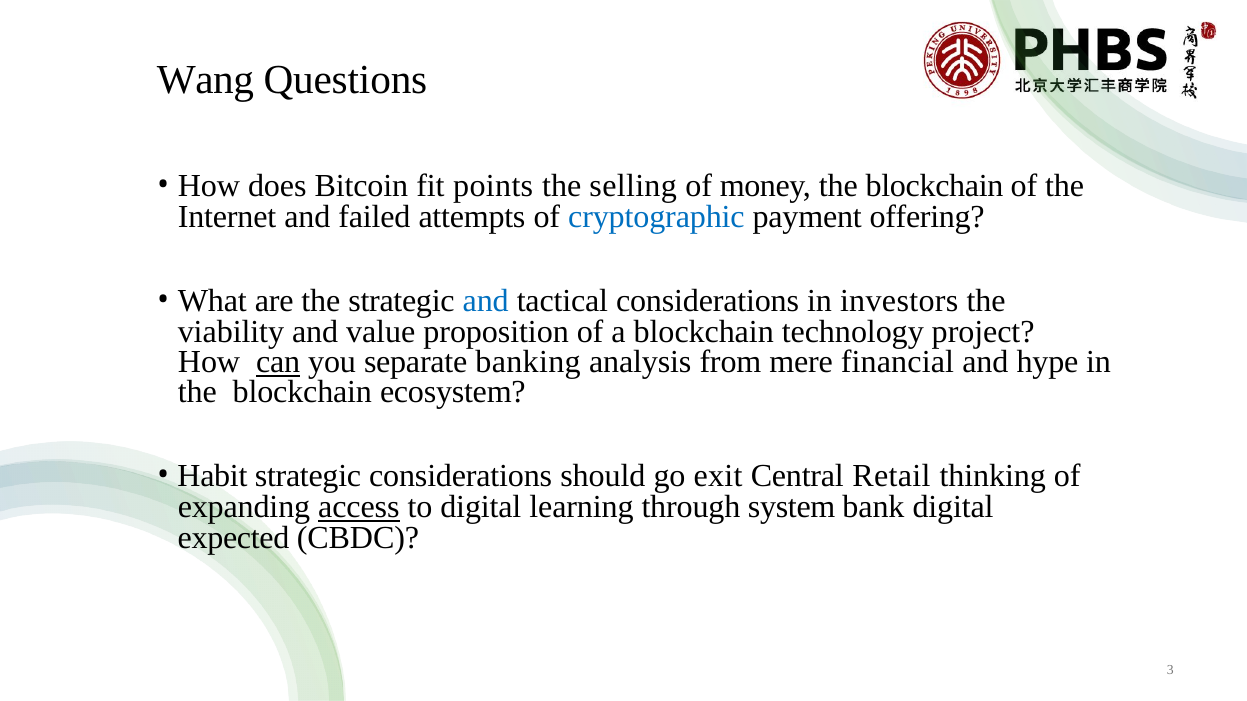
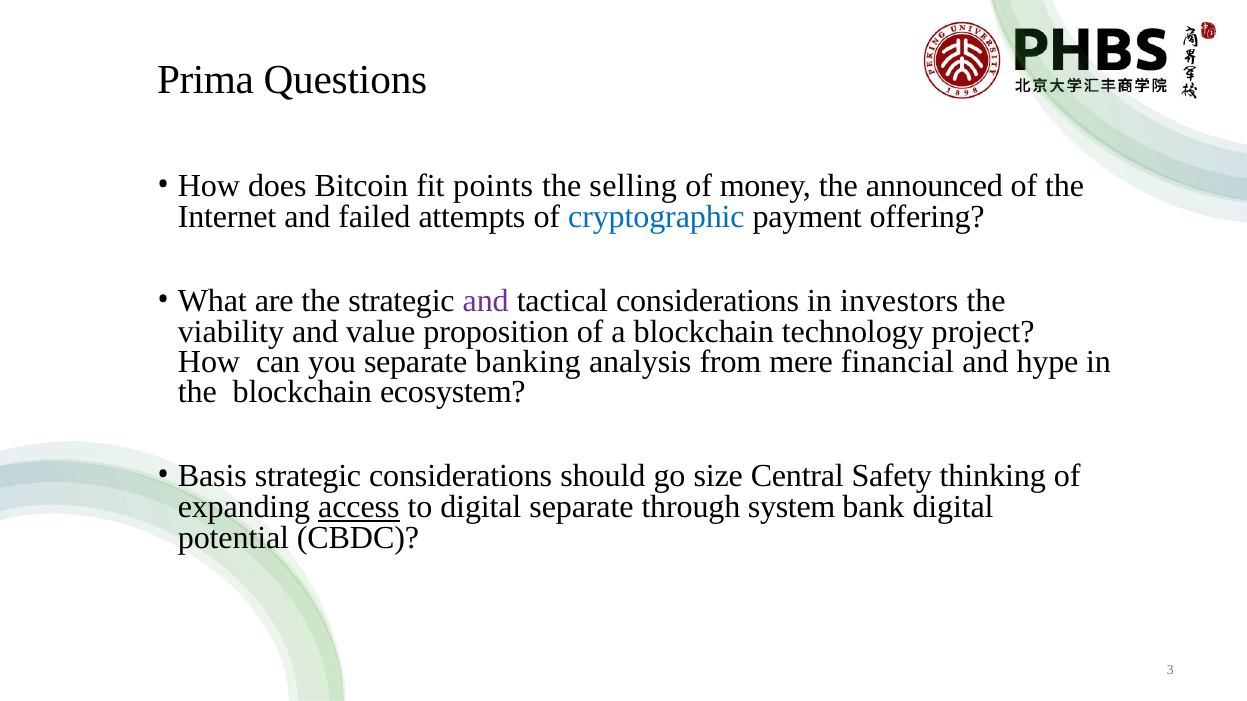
Wang: Wang -> Prima (205, 80)
money the blockchain: blockchain -> announced (934, 186)
and colour: blue -> purple (486, 301)
can underline: present -> none (278, 362)
Habit: Habit -> Basis (212, 476)
exit: exit -> size (718, 476)
Retail: Retail -> Safety (892, 476)
digital learning: learning -> separate (582, 507)
expected: expected -> potential (233, 538)
